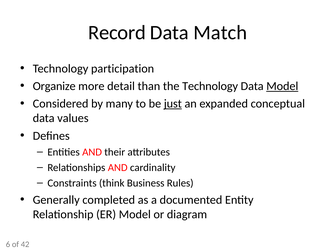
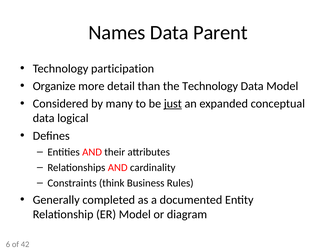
Record: Record -> Names (117, 33)
Match: Match -> Parent (220, 33)
Model underline: present -> none (282, 86)
values: values -> logical (73, 118)
